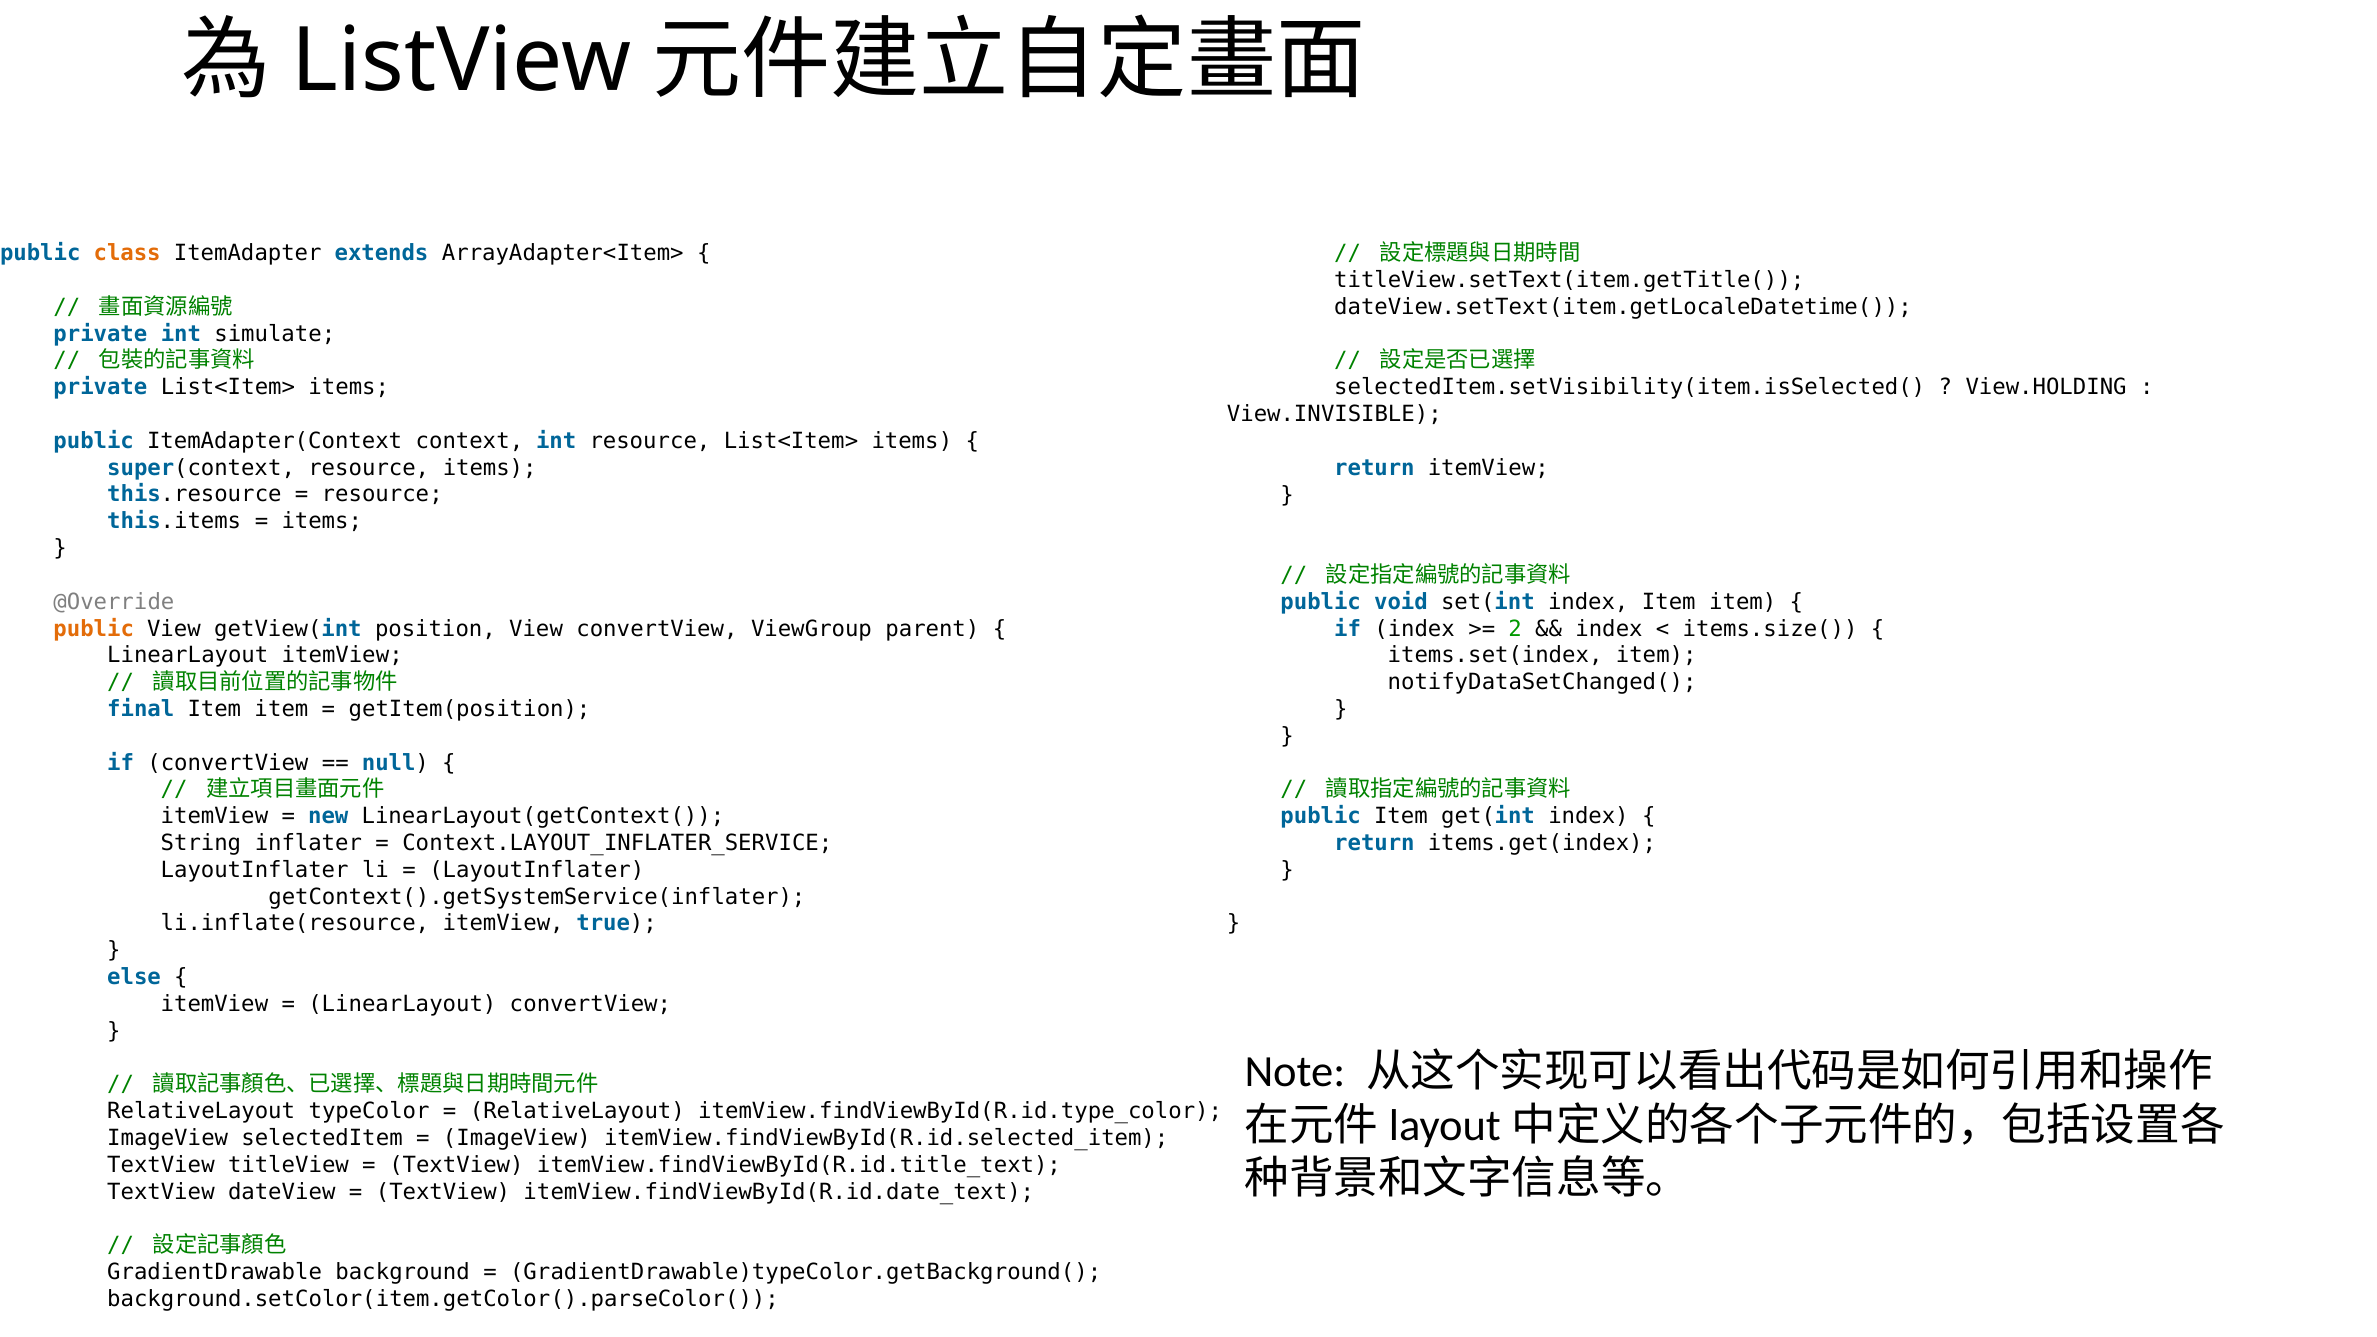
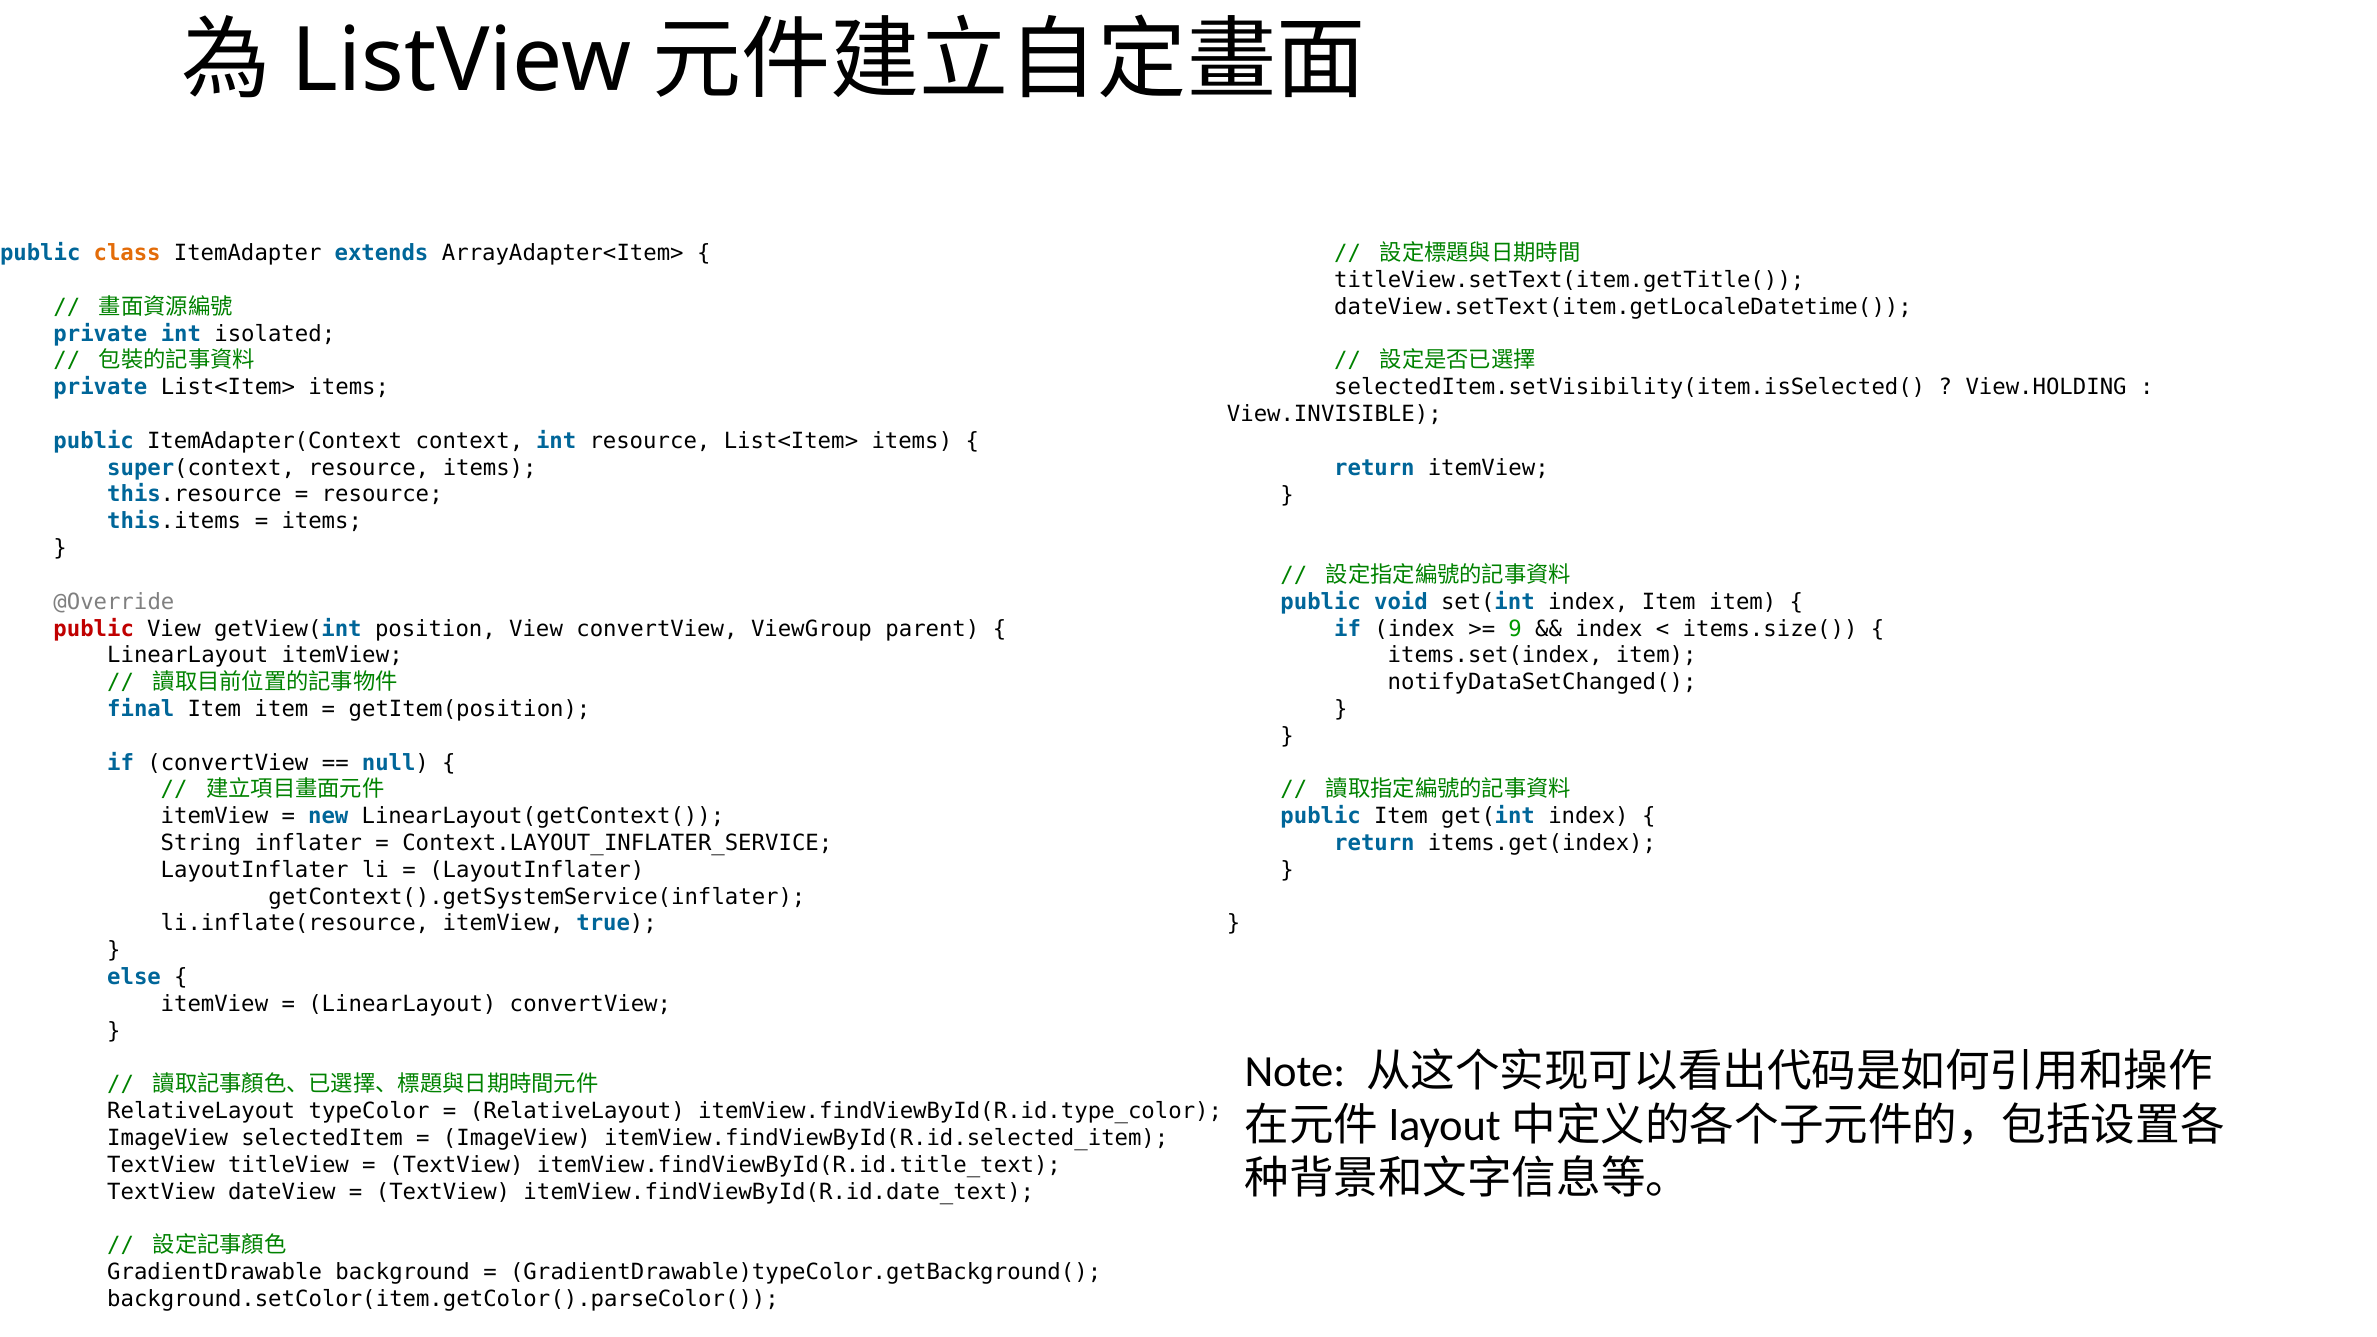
simulate: simulate -> isolated (275, 334)
public colour: orange -> red (94, 629)
2: 2 -> 9 (1515, 629)
